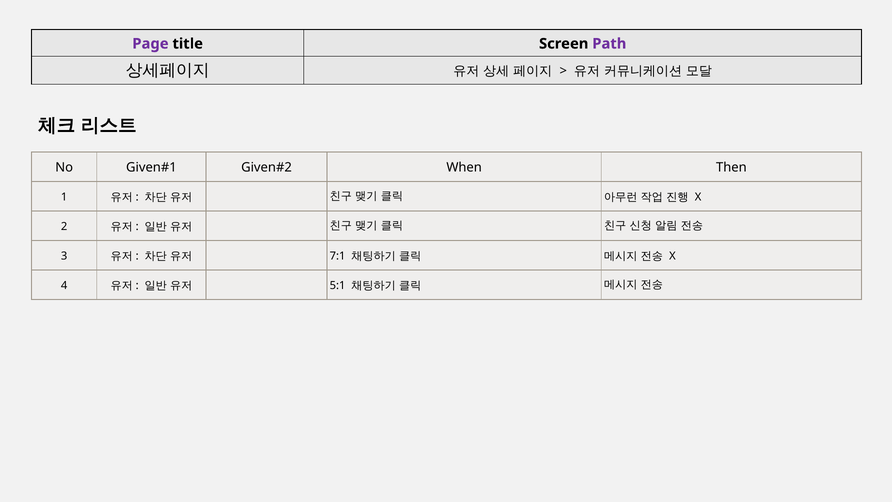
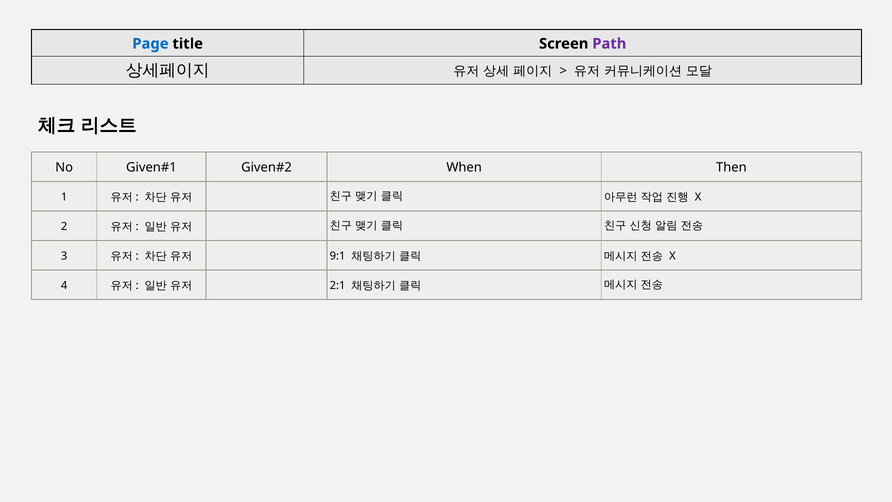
Page colour: purple -> blue (150, 44)
7:1: 7:1 -> 9:1 (338, 256)
5:1: 5:1 -> 2:1 (338, 285)
